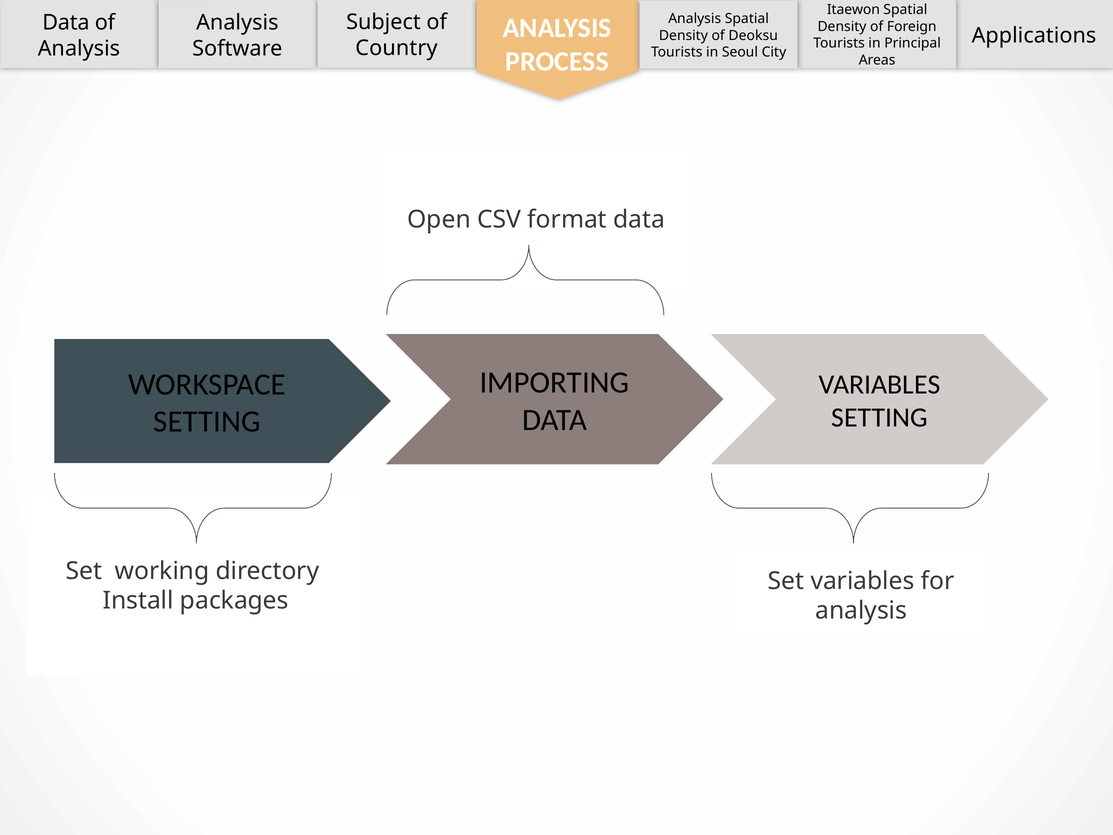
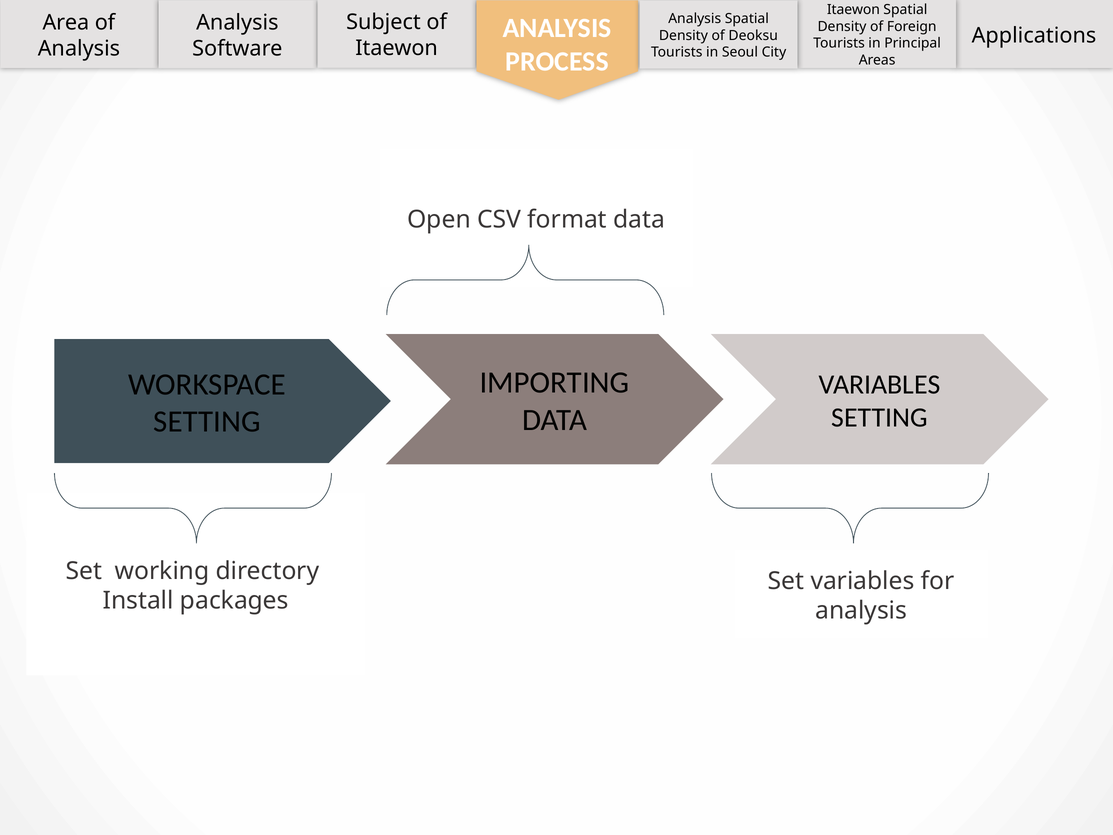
Data: Data -> Area (66, 22)
Country: Country -> Itaewon (397, 48)
